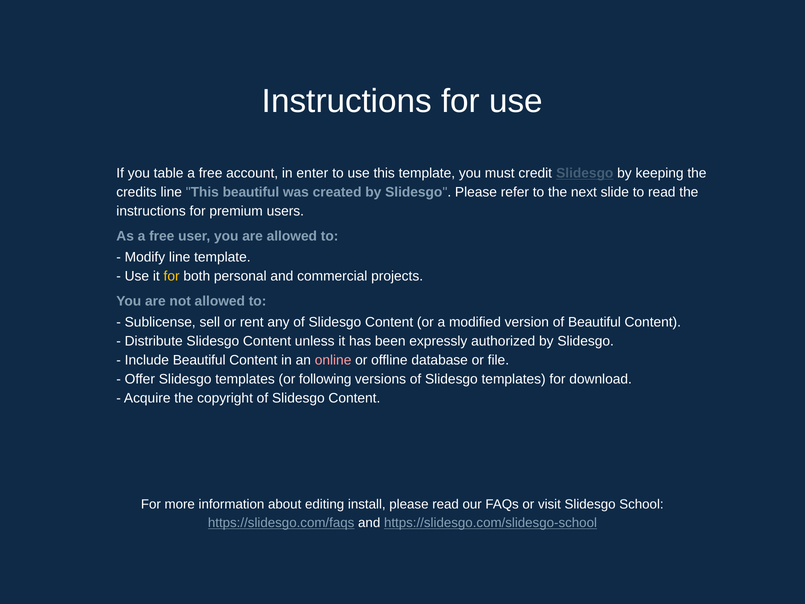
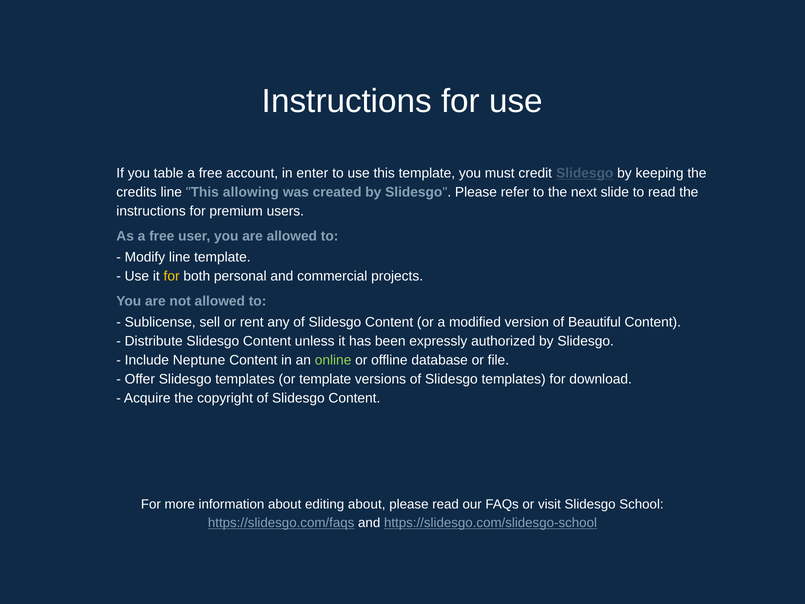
This beautiful: beautiful -> allowing (251, 192)
Include Beautiful: Beautiful -> Neptune (199, 360)
online colour: pink -> light green (333, 360)
or following: following -> template (325, 379)
editing install: install -> about (367, 504)
